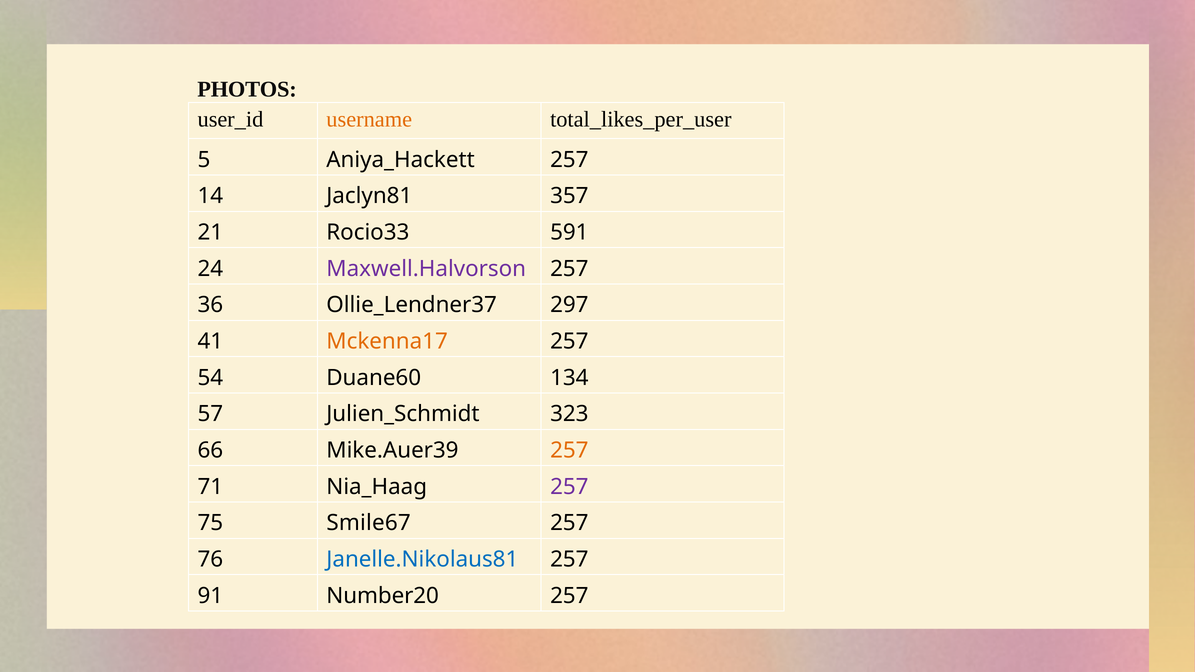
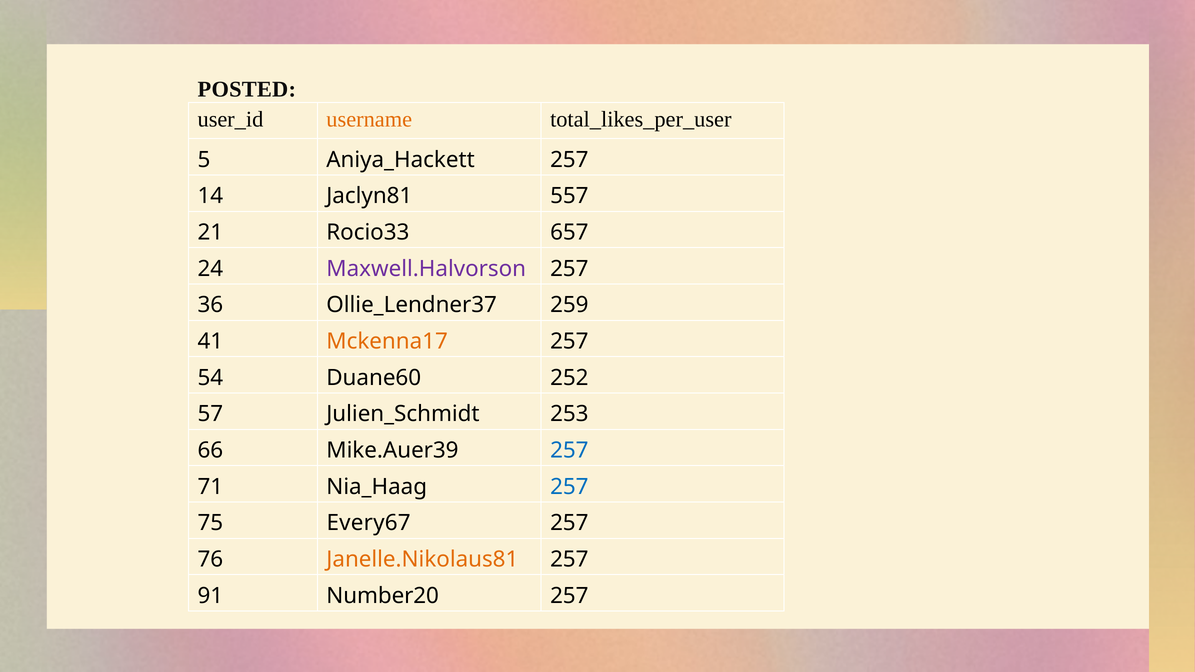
PHOTOS: PHOTOS -> POSTED (247, 90)
357: 357 -> 557 (569, 196)
591: 591 -> 657 (569, 232)
297: 297 -> 259 (569, 305)
134: 134 -> 252 (569, 378)
323: 323 -> 253 (569, 414)
257 colour: orange -> blue (569, 450)
257 colour: purple -> blue (569, 487)
Smile67: Smile67 -> Every67 (369, 523)
Janelle.Nikolaus81 colour: blue -> orange (422, 559)
